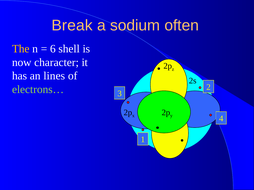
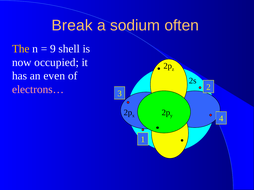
6: 6 -> 9 (53, 49)
character: character -> occupied (57, 63)
lines: lines -> even (54, 76)
electrons… colour: light green -> pink (38, 90)
